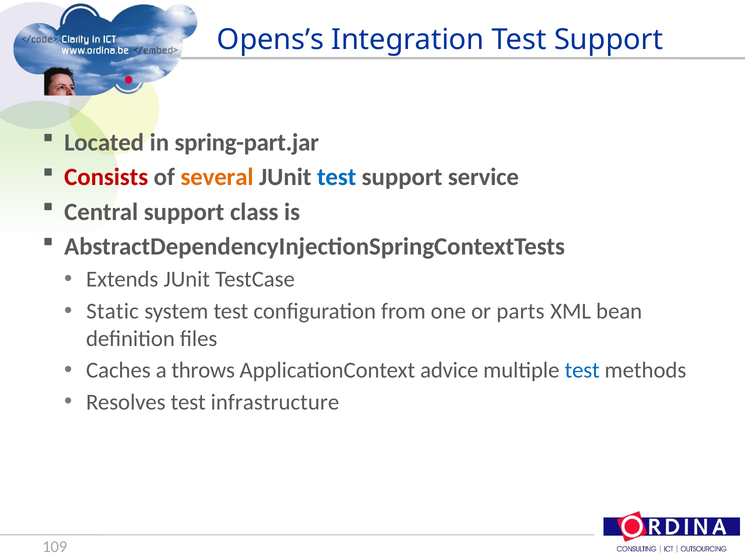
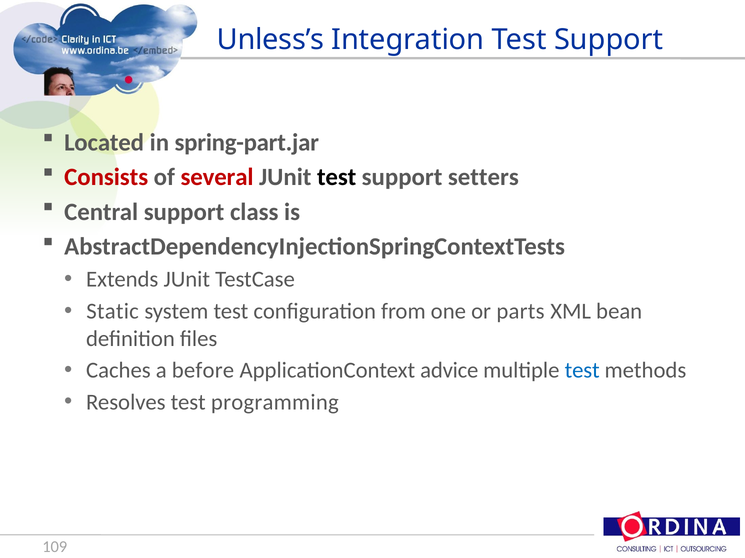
Opens’s: Opens’s -> Unless’s (271, 40)
several colour: orange -> red (217, 177)
test colour: blue -> black (337, 177)
service: service -> setters (483, 177)
throws: throws -> before (203, 371)
infrastructure: infrastructure -> programming (275, 403)
